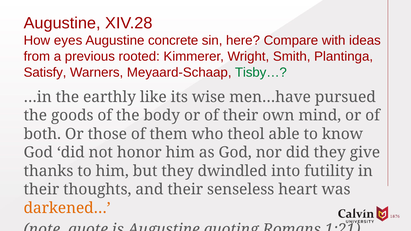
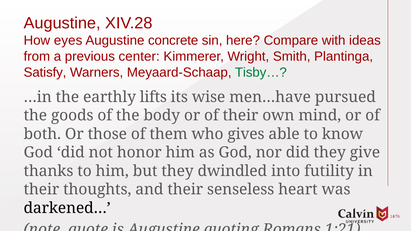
rooted: rooted -> center (139, 57)
like: like -> lifts (153, 97)
theol: theol -> gives (246, 134)
darkened… colour: orange -> black (67, 208)
